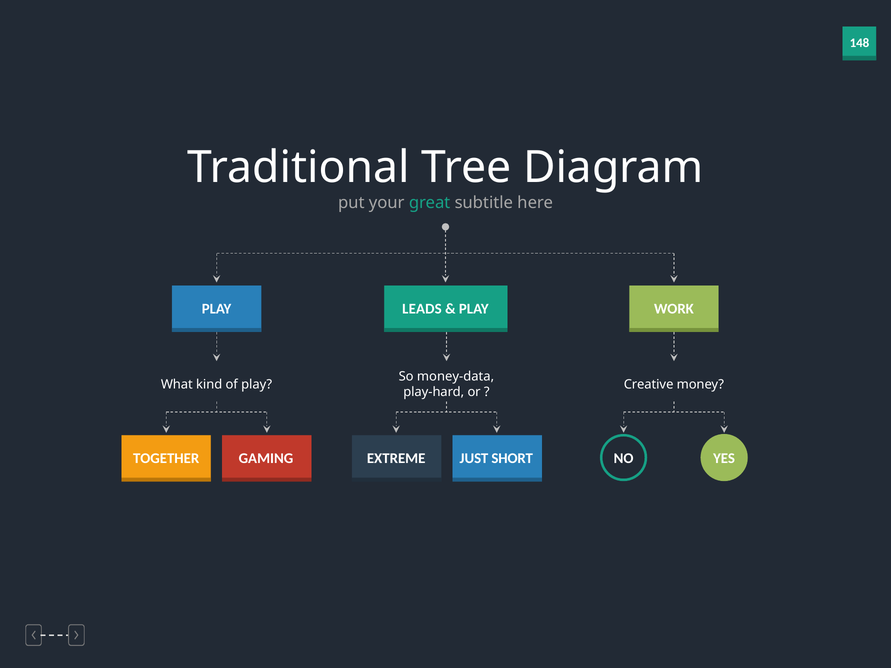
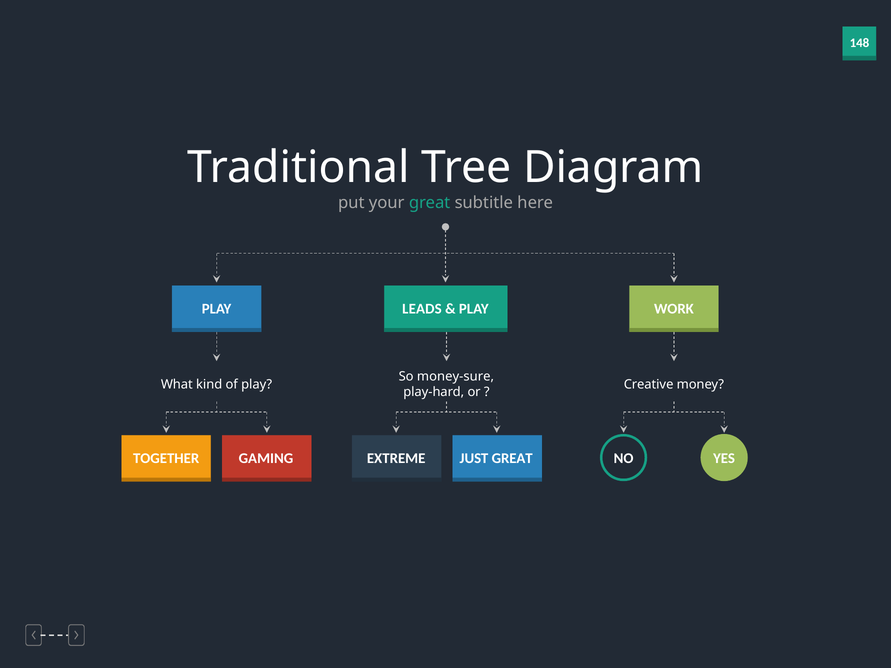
money-data: money-data -> money-sure (456, 377)
JUST SHORT: SHORT -> GREAT (512, 459)
